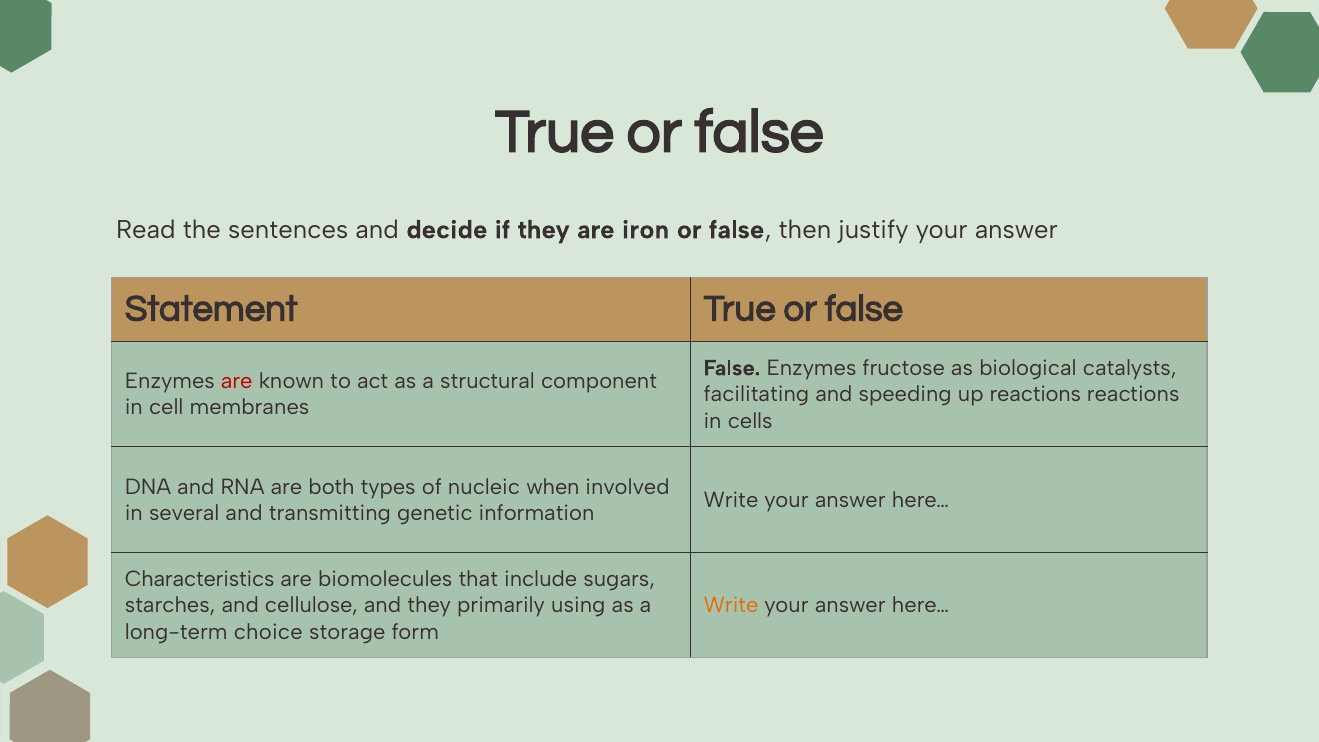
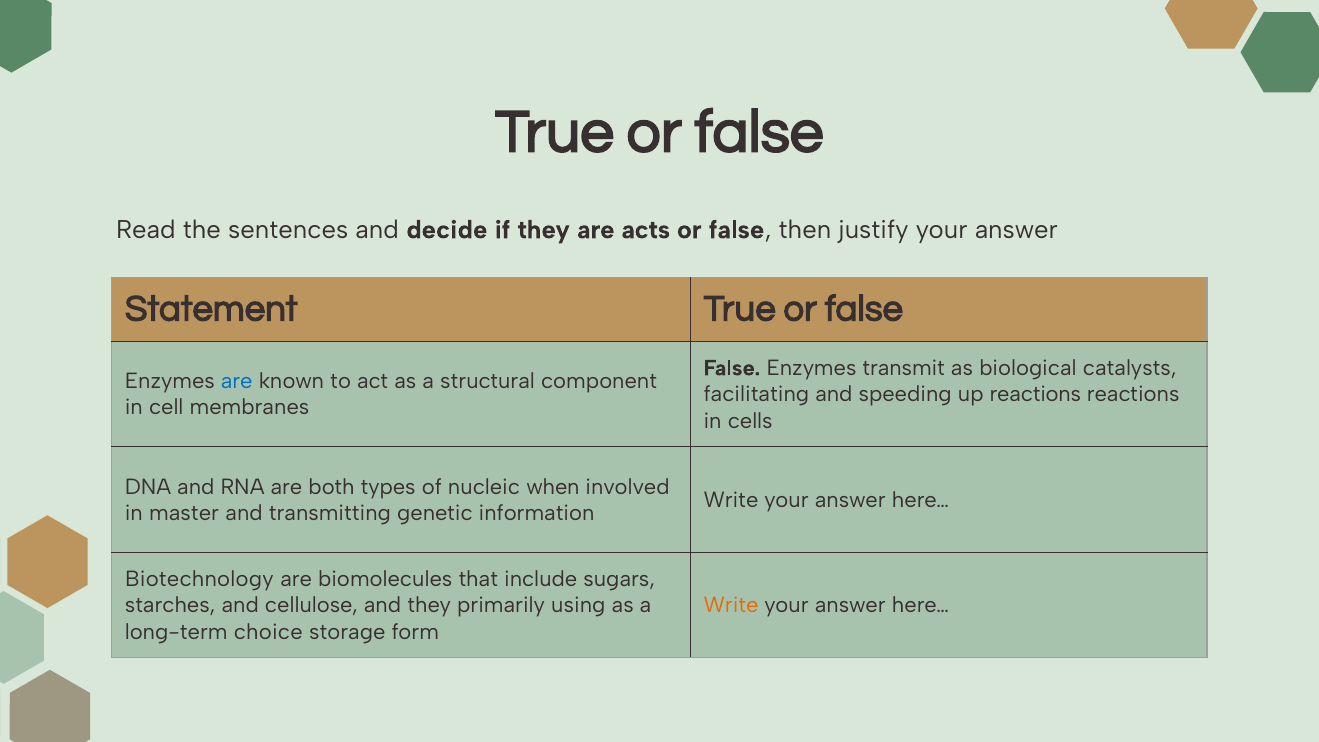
iron: iron -> acts (646, 230)
fructose: fructose -> transmit (904, 368)
are colour: red -> blue (237, 381)
several: several -> master (184, 513)
Characteristics: Characteristics -> Biotechnology (199, 579)
